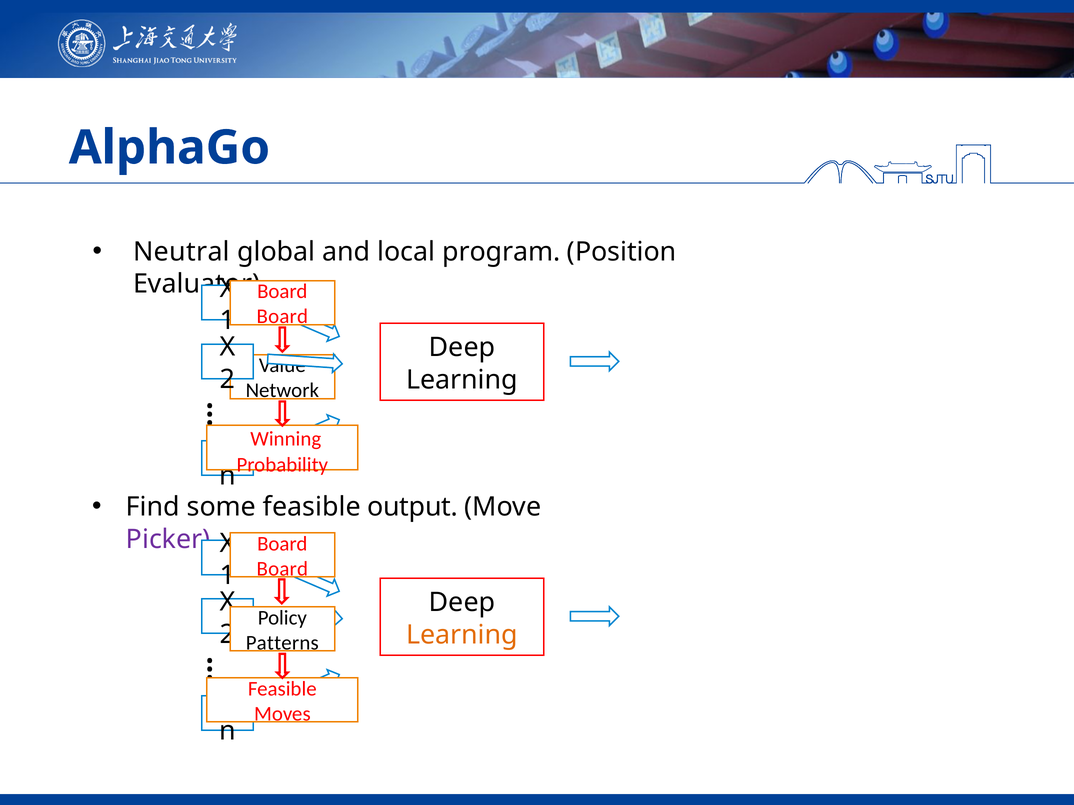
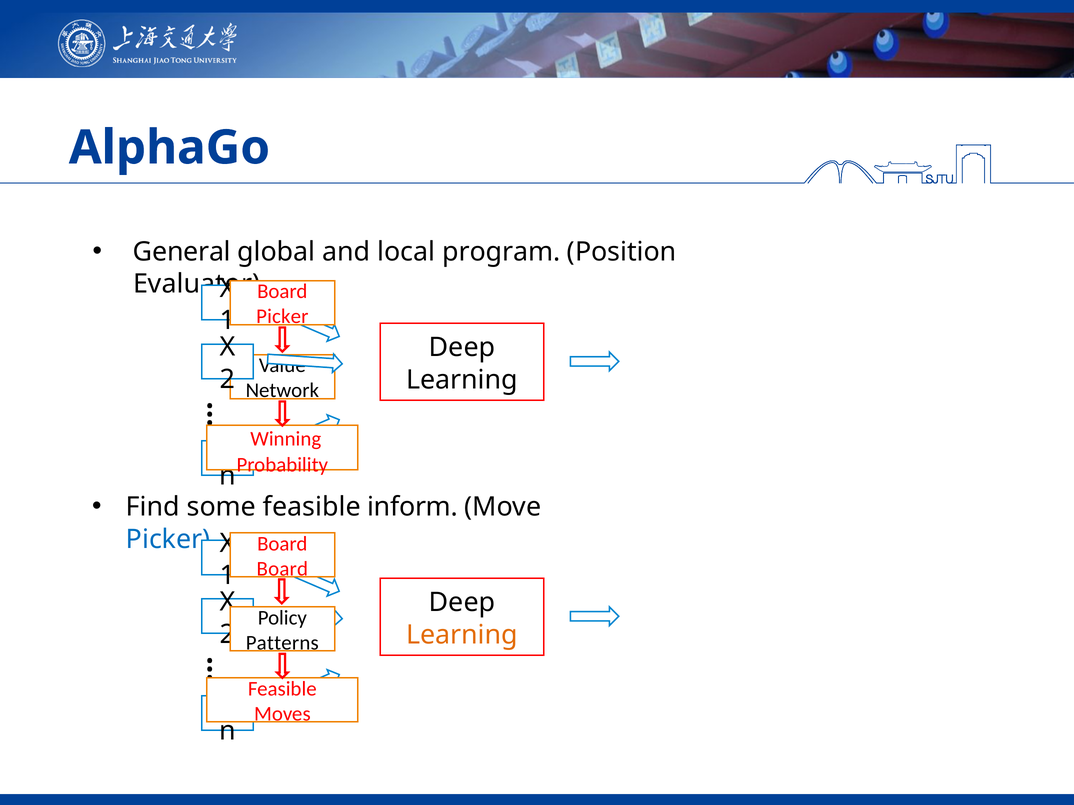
Neutral: Neutral -> General (182, 252)
Board: Board -> Picker (282, 317)
output: output -> inform (413, 507)
Picker colour: purple -> blue (168, 540)
